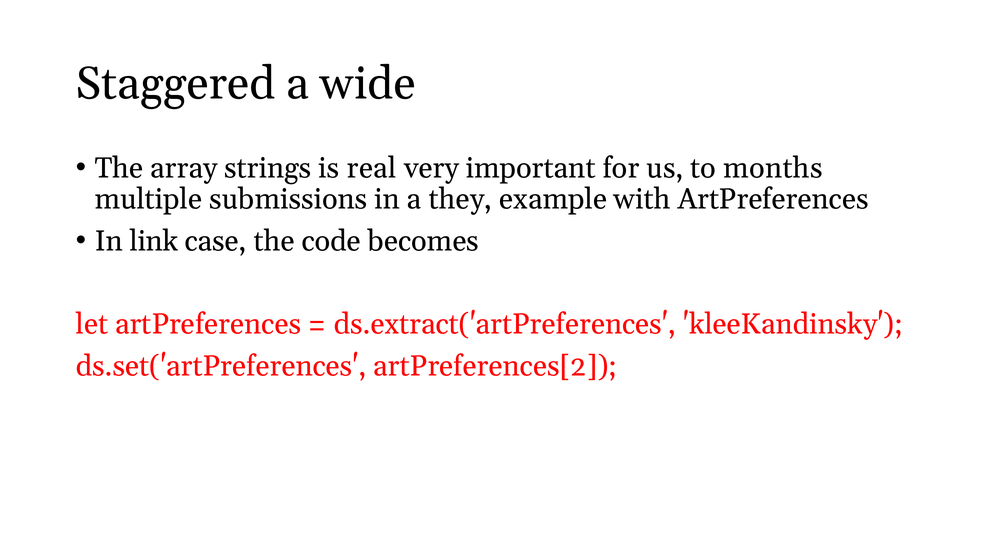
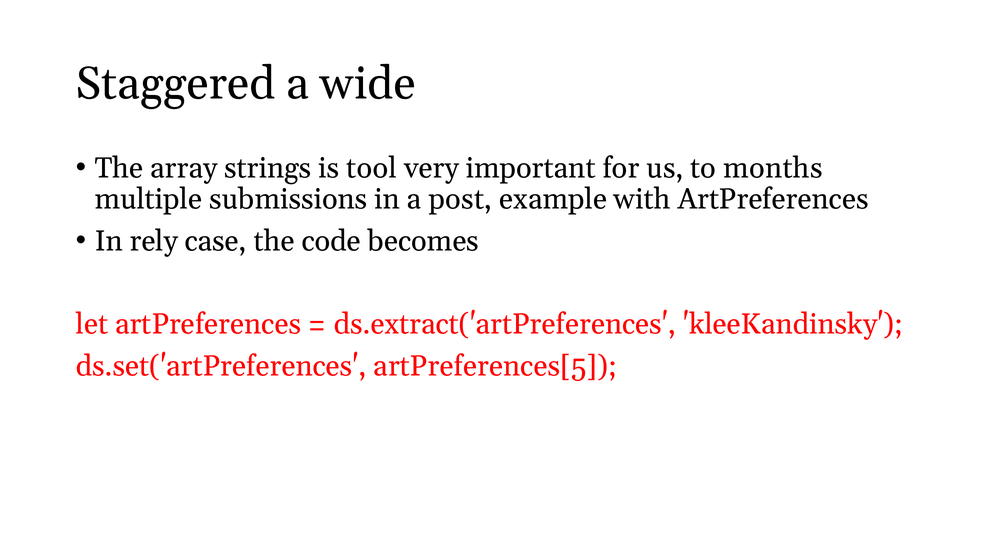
real: real -> tool (372, 168)
they: they -> post (460, 200)
link: link -> rely (154, 241)
artPreferences[2: artPreferences[2 -> artPreferences[5 (495, 366)
